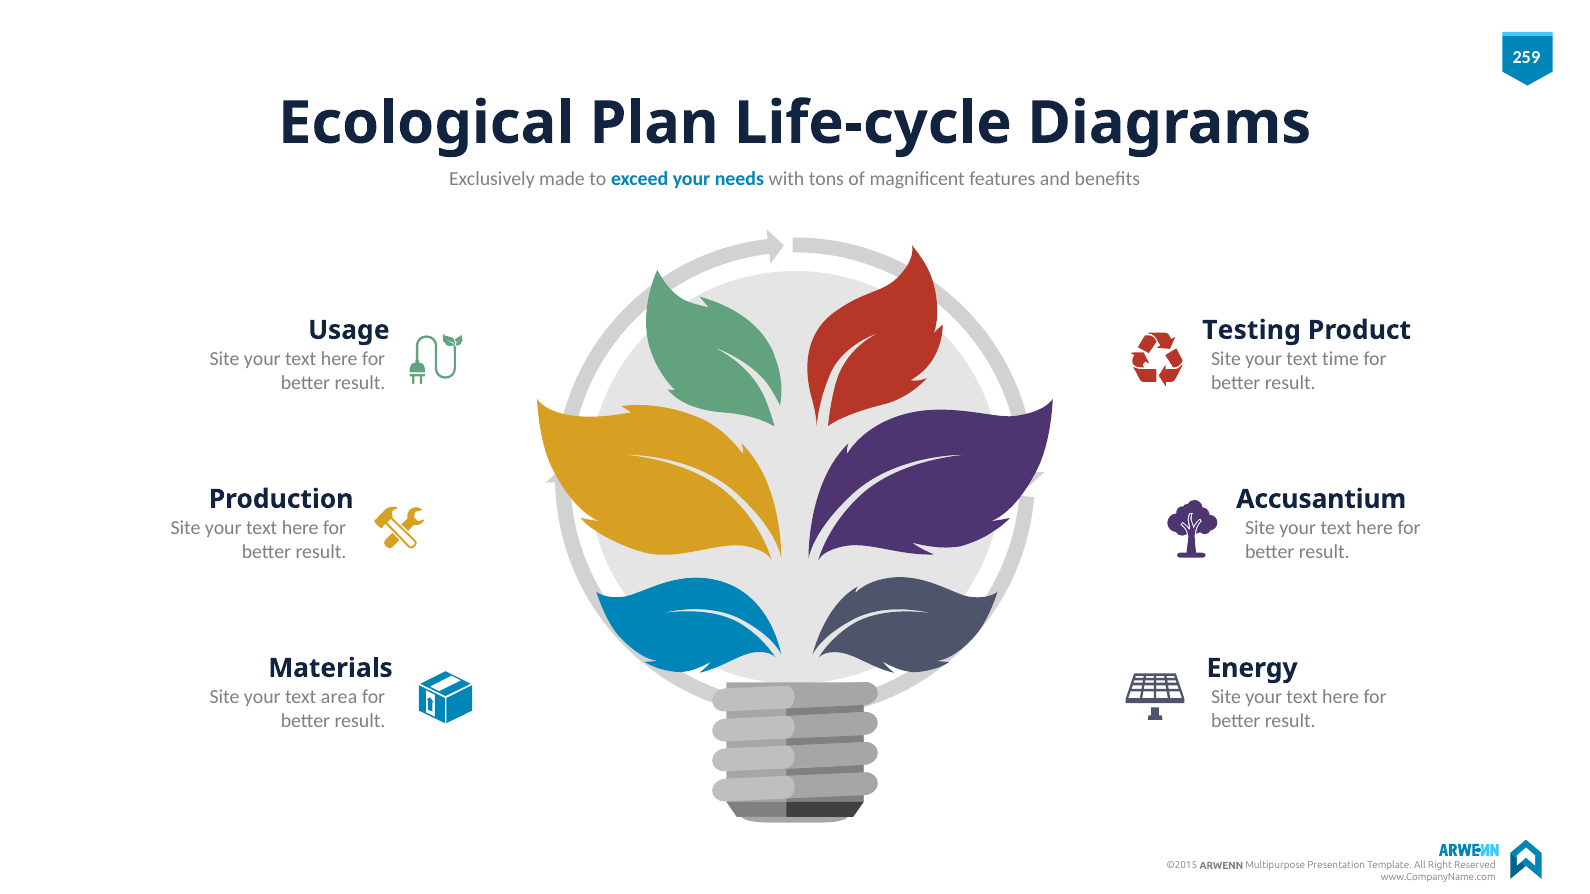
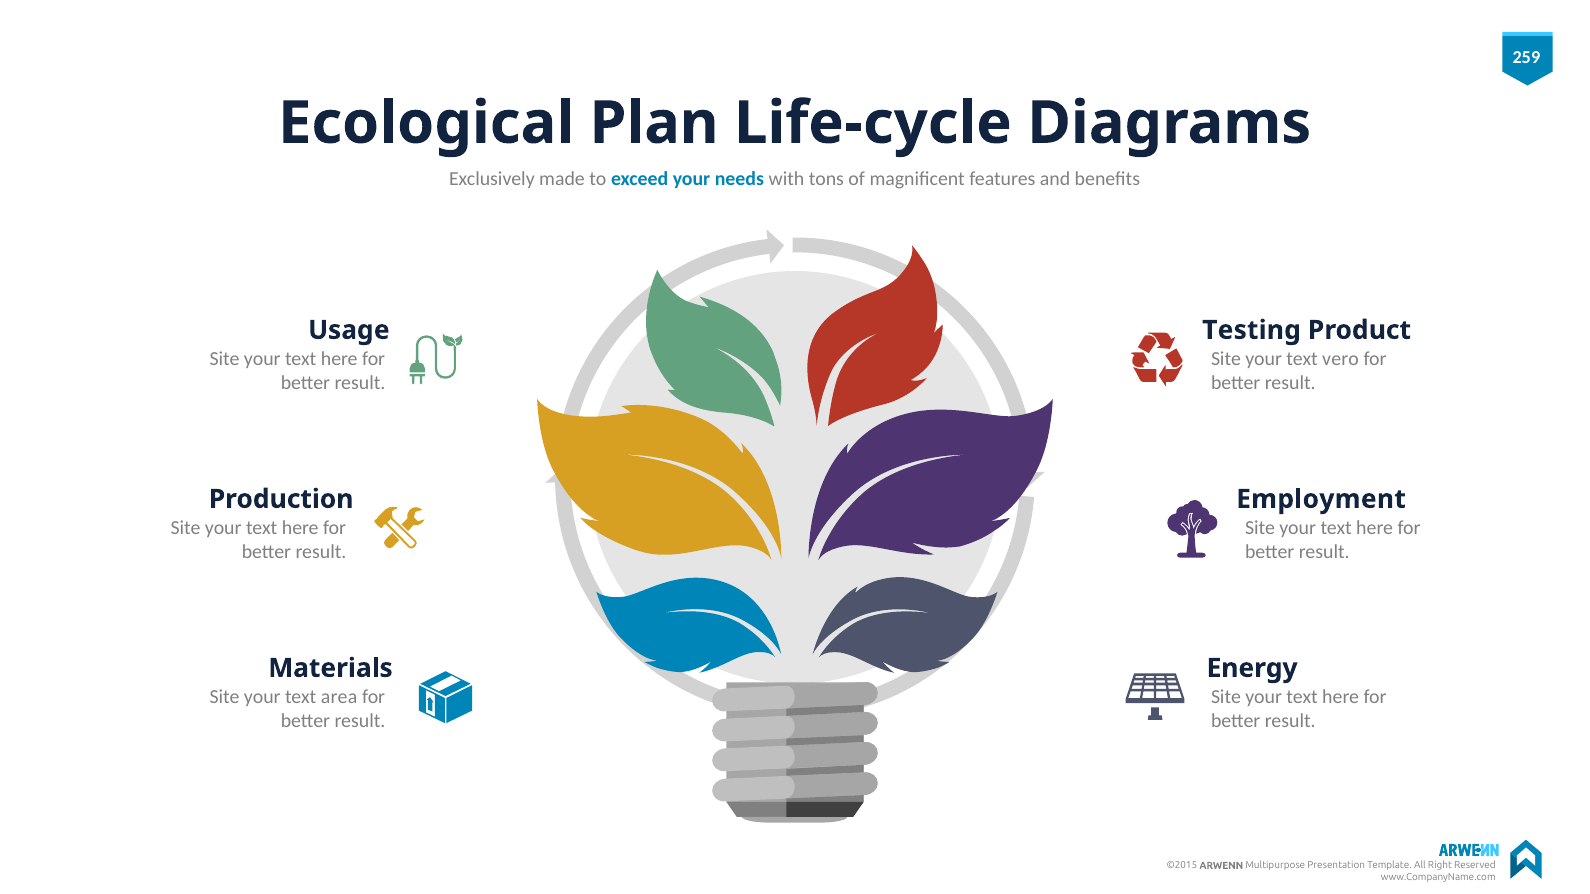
time: time -> vero (1340, 359)
Accusantium: Accusantium -> Employment (1321, 499)
